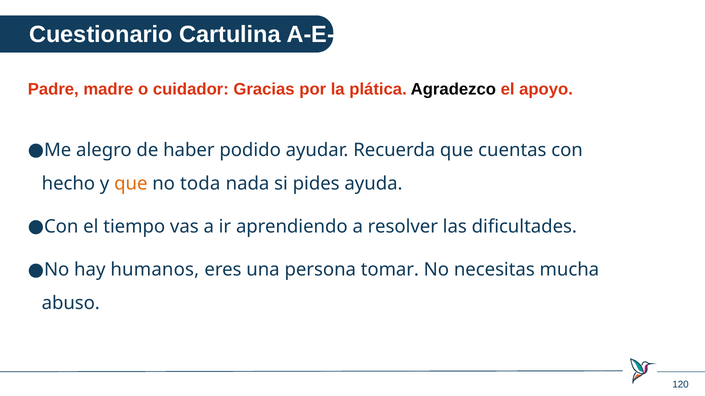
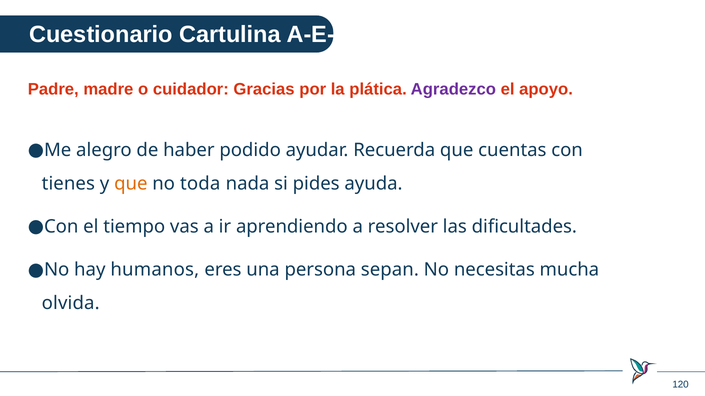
Agradezco colour: black -> purple (453, 90)
hecho: hecho -> tienes (68, 184)
tomar: tomar -> sepan (390, 270)
abuso: abuso -> olvida (71, 304)
